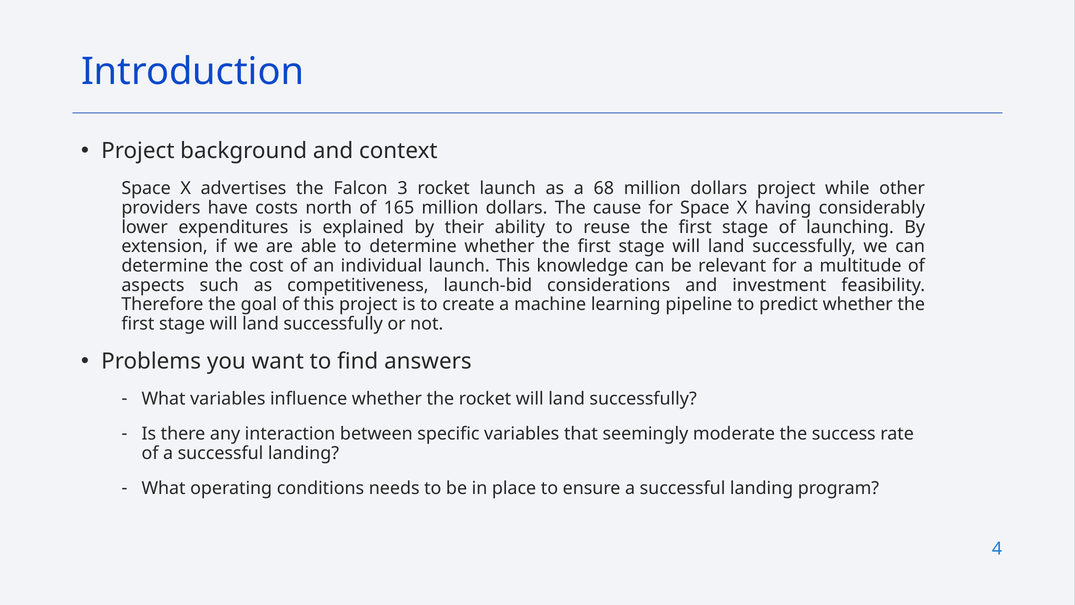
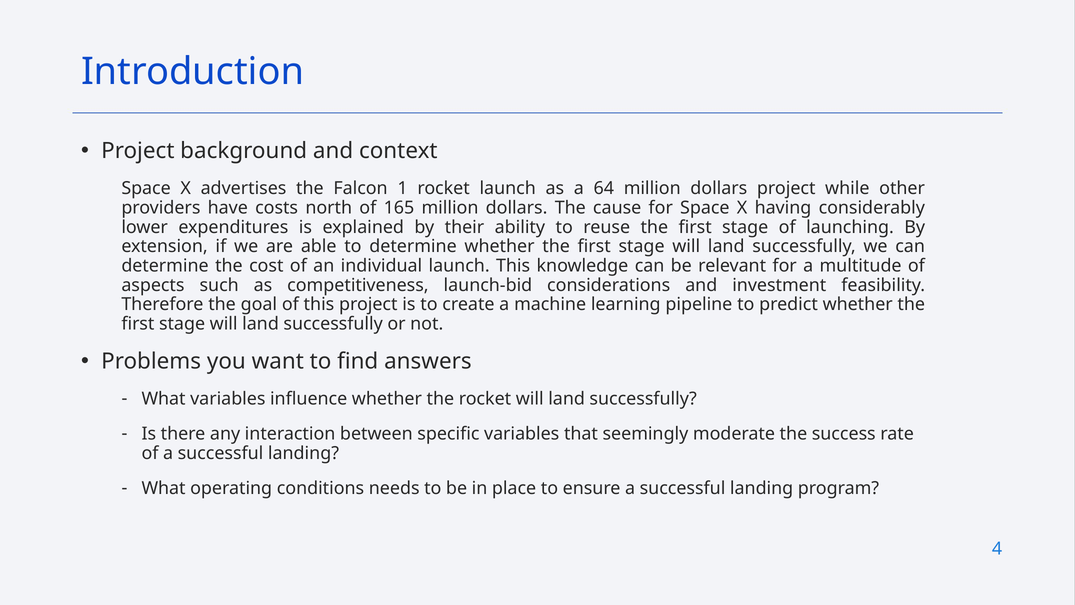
3: 3 -> 1 (403, 188)
68: 68 -> 64 (604, 188)
